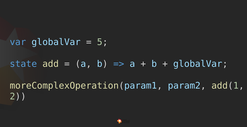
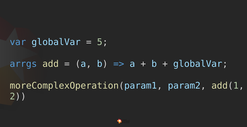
state: state -> arrgs (23, 64)
